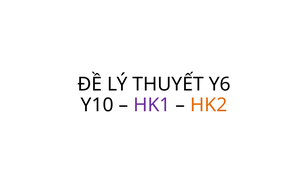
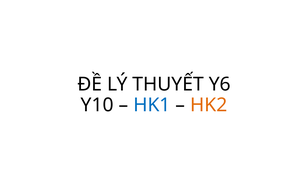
HK1 colour: purple -> blue (152, 105)
